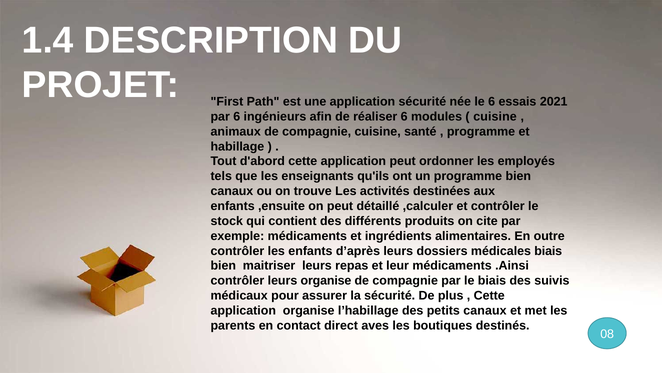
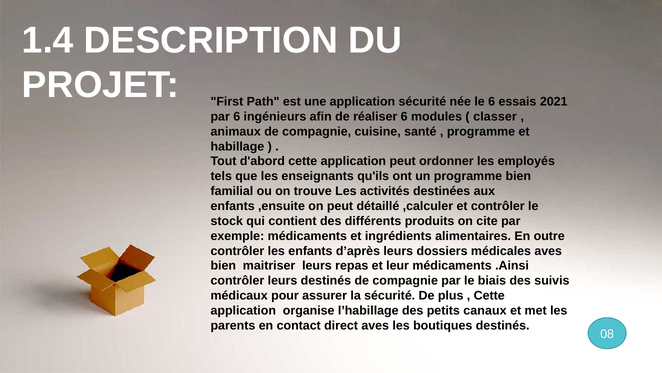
cuisine: cuisine -> classer (495, 116)
canaux: canaux -> familial (232, 191)
médicales biais: biais -> aves (548, 250)
leurs organise: organise -> destinés (326, 280)
